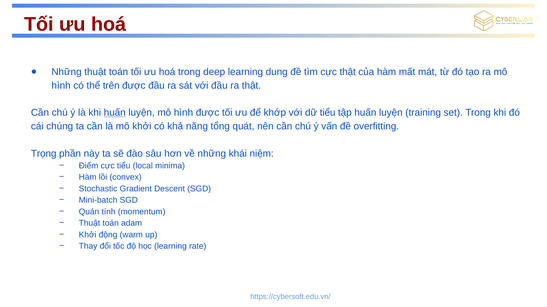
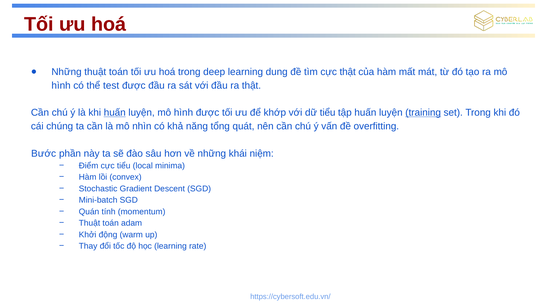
trên: trên -> test (111, 86)
training underline: none -> present (423, 113)
mô khởi: khởi -> nhìn (142, 127)
Trọng: Trọng -> Bước (44, 154)
